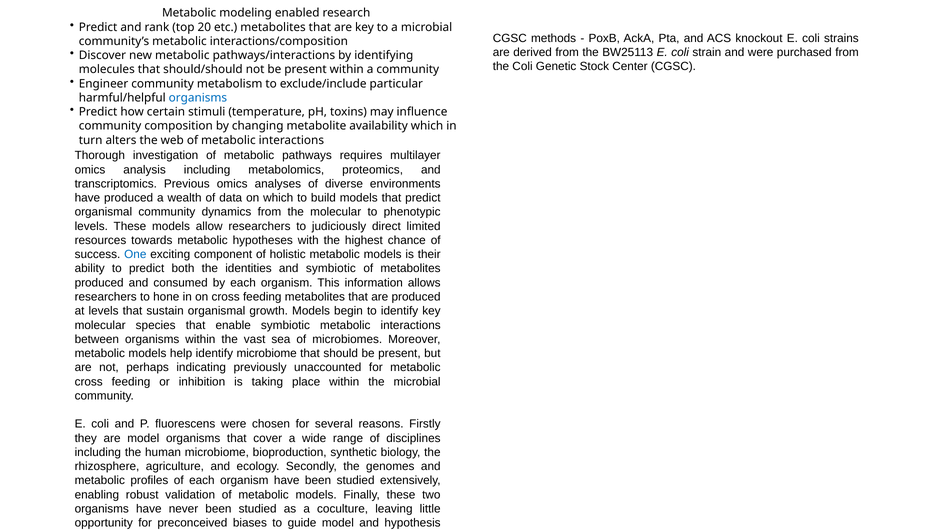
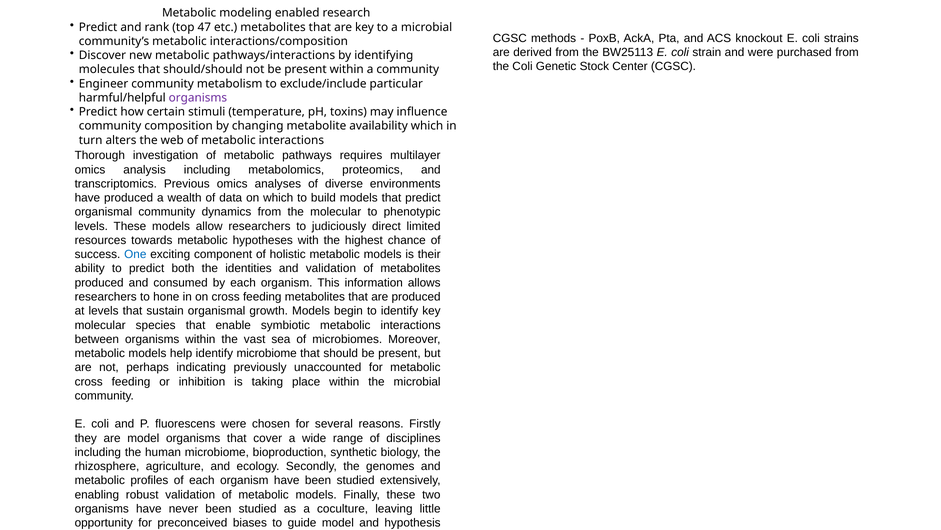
20: 20 -> 47 (204, 27)
organisms colour: blue -> purple (198, 98)
and symbiotic: symbiotic -> validation (331, 268)
